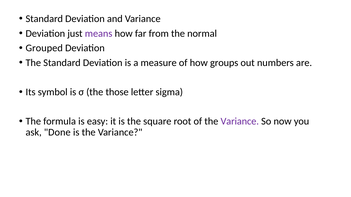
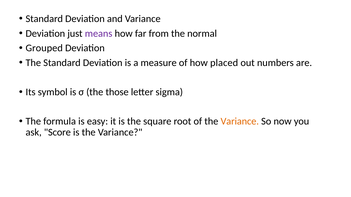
groups: groups -> placed (224, 63)
Variance colour: purple -> orange (240, 122)
Done: Done -> Score (57, 133)
